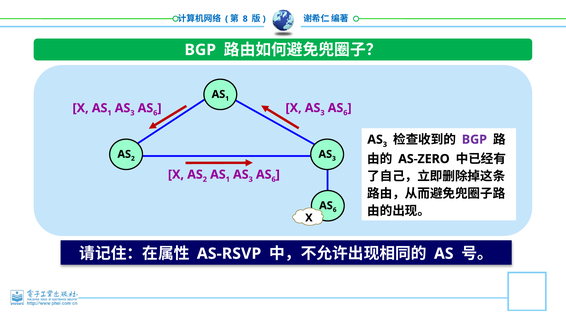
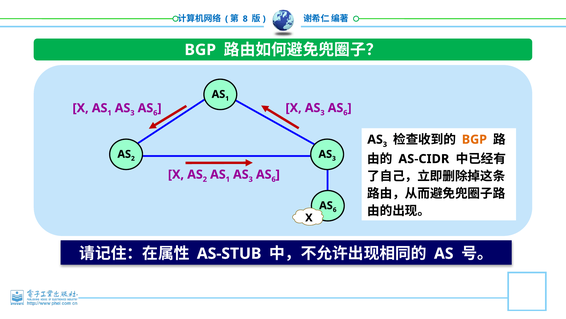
BGP colour: purple -> orange (474, 139)
AS-ZERO: AS-ZERO -> AS-CIDR (424, 159)
AS-RSVP: AS-RSVP -> AS-STUB (229, 253)
